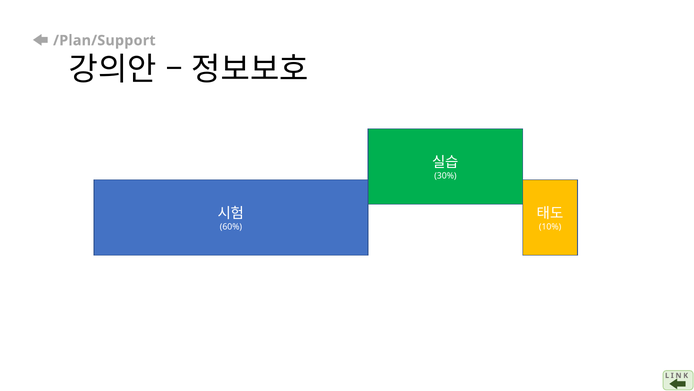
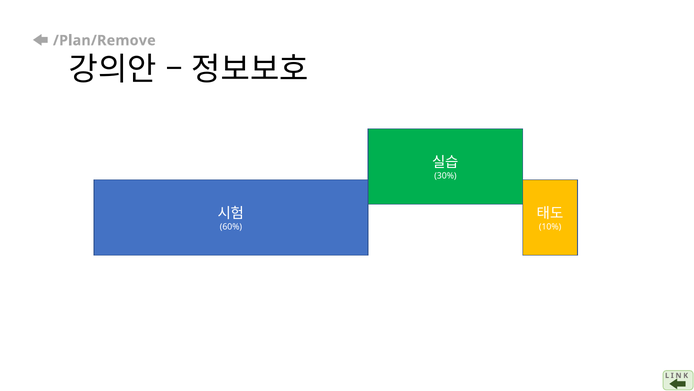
/Plan/Support: /Plan/Support -> /Plan/Remove (104, 40)
